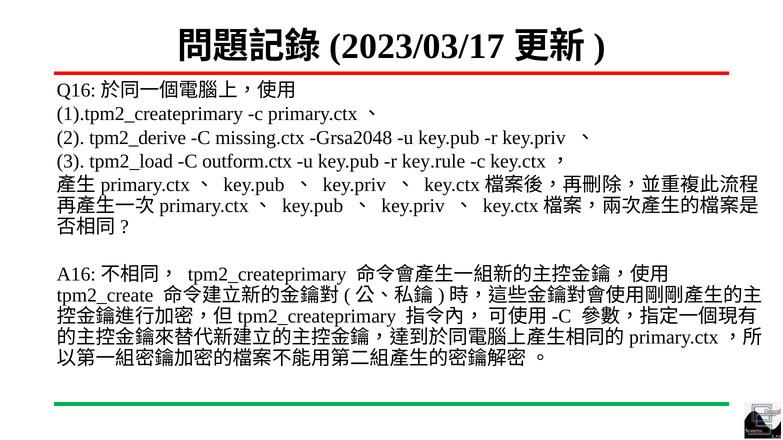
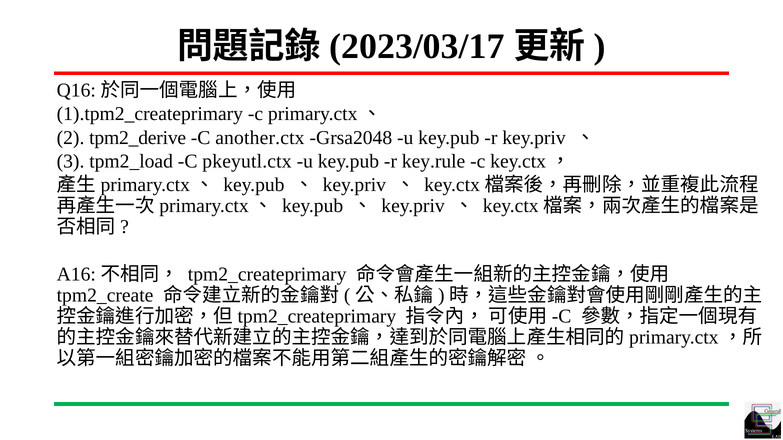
missing.ctx: missing.ctx -> another.ctx (260, 138)
outform.ctx: outform.ctx -> pkeyutl.ctx (247, 161)
